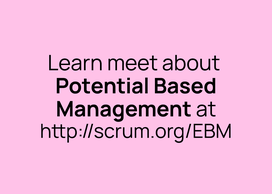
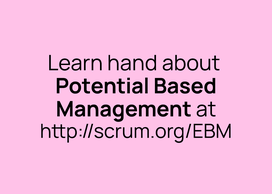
meet: meet -> hand (132, 63)
